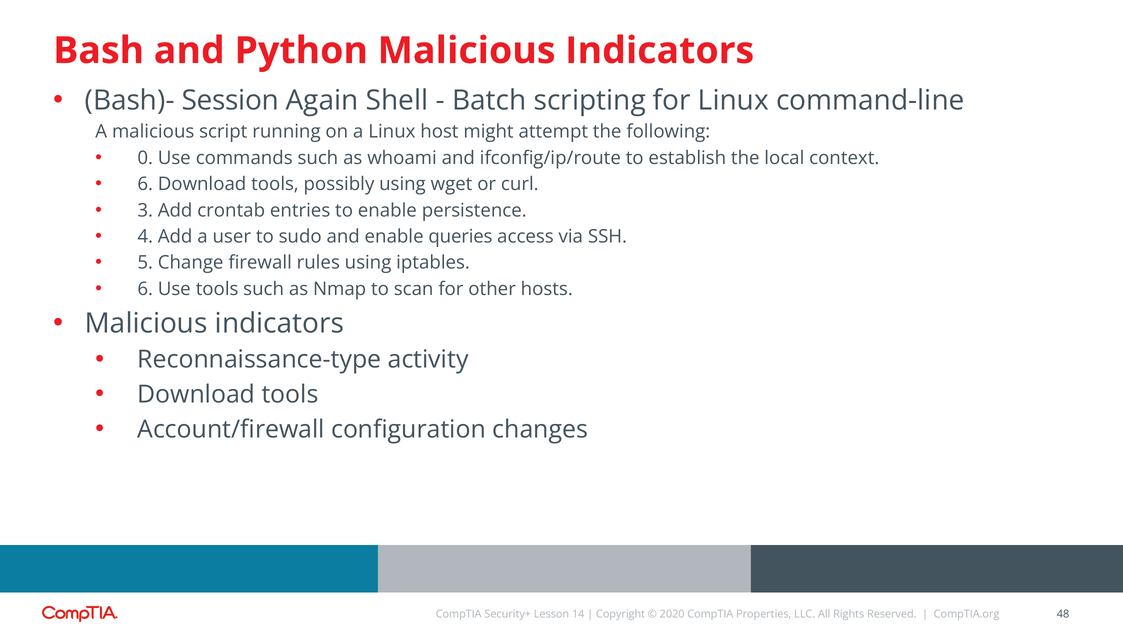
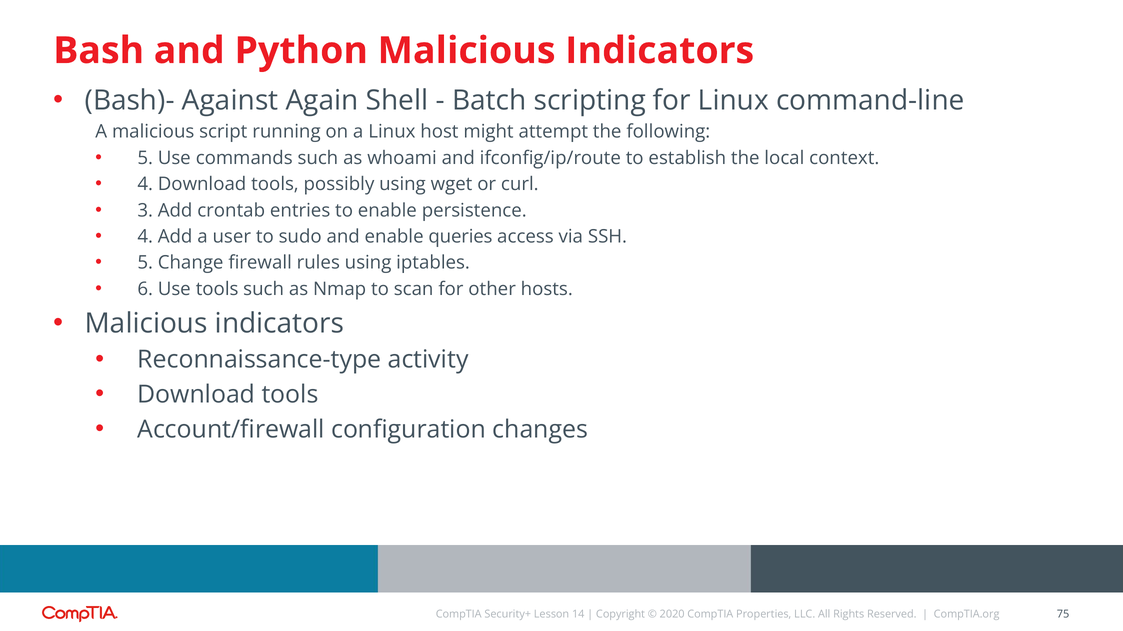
Session: Session -> Against (230, 101)
0: 0 -> 5 (145, 158)
6: 6 -> 4 (145, 184)
48: 48 -> 75 (1063, 615)
